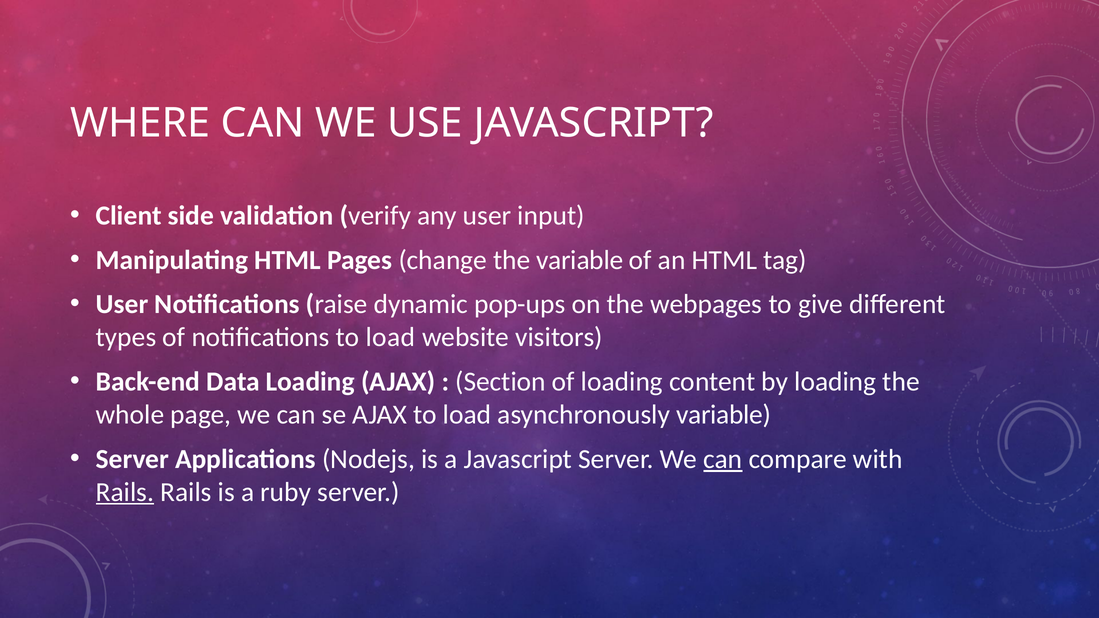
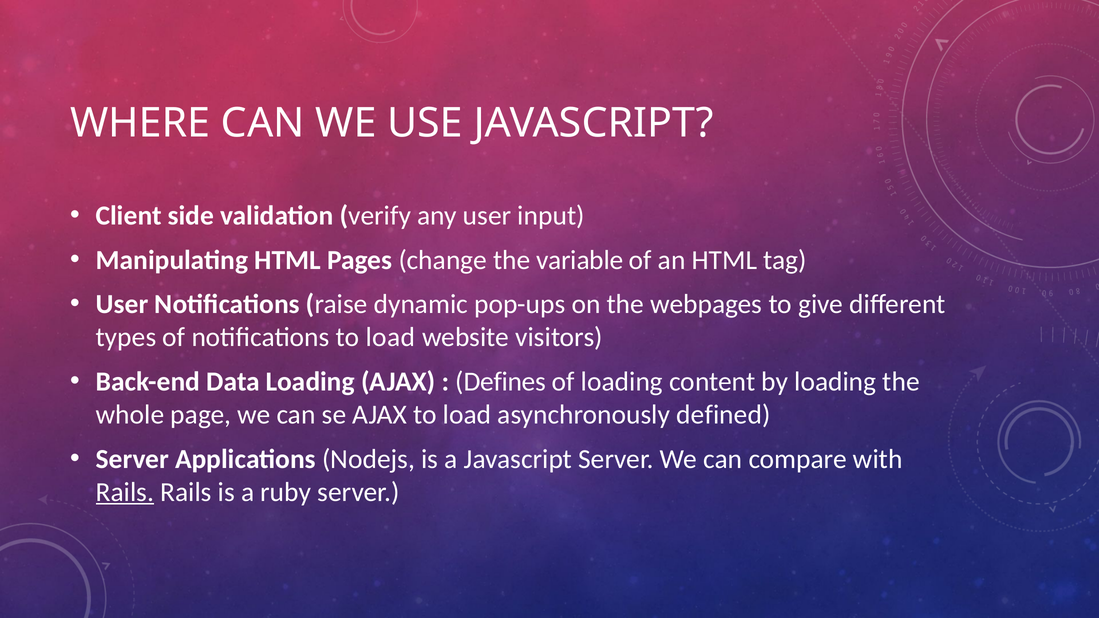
Section: Section -> Defines (501, 382)
asynchronously variable: variable -> defined (723, 415)
can underline: present -> none (723, 459)
